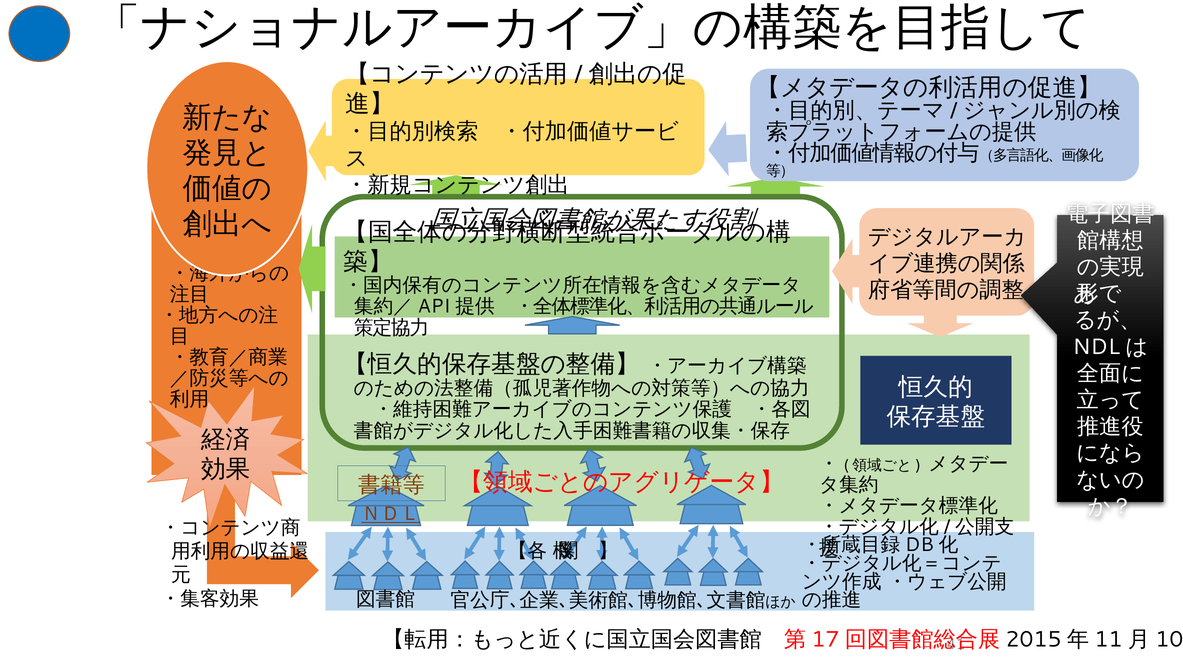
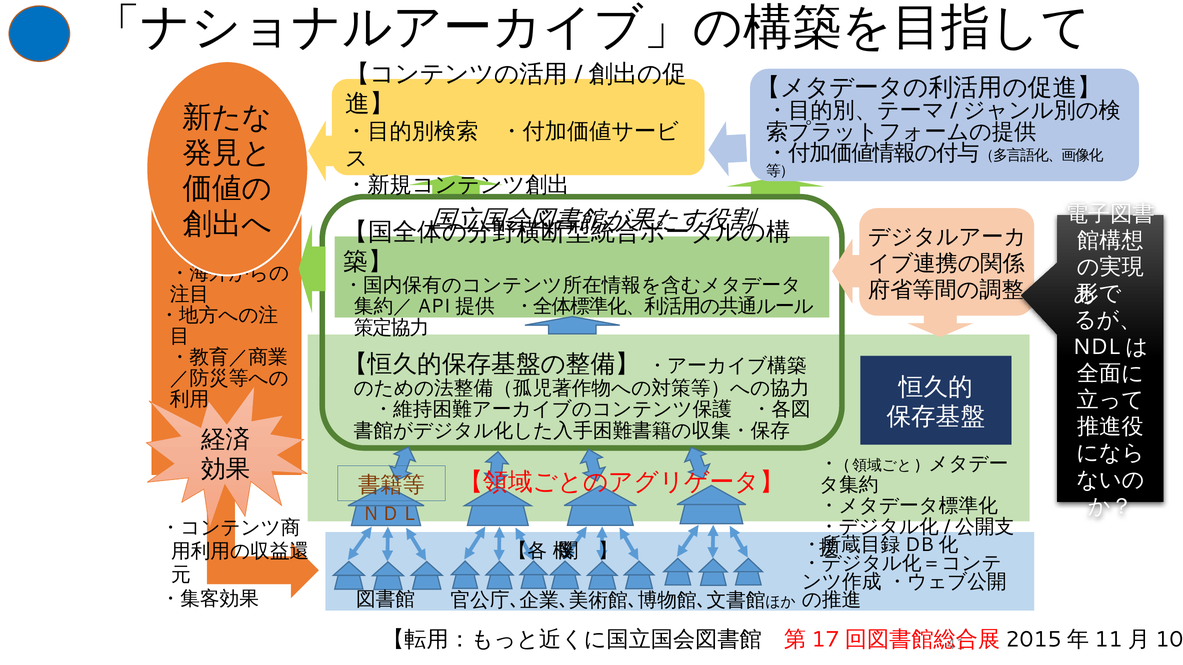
ＮＤＬ underline: present -> none (391, 514)
